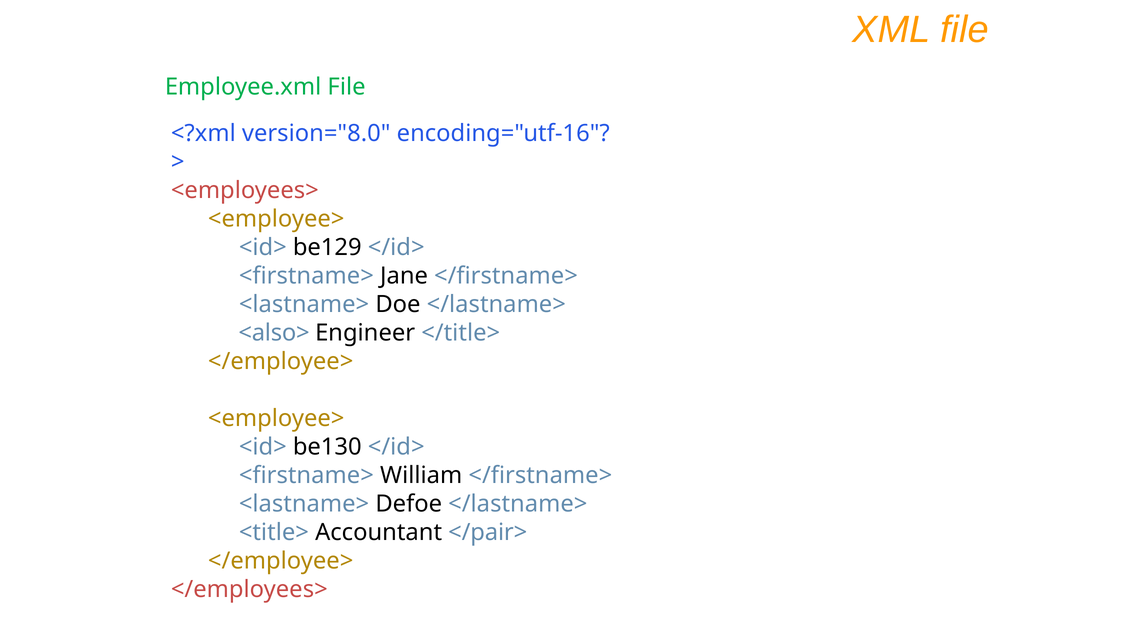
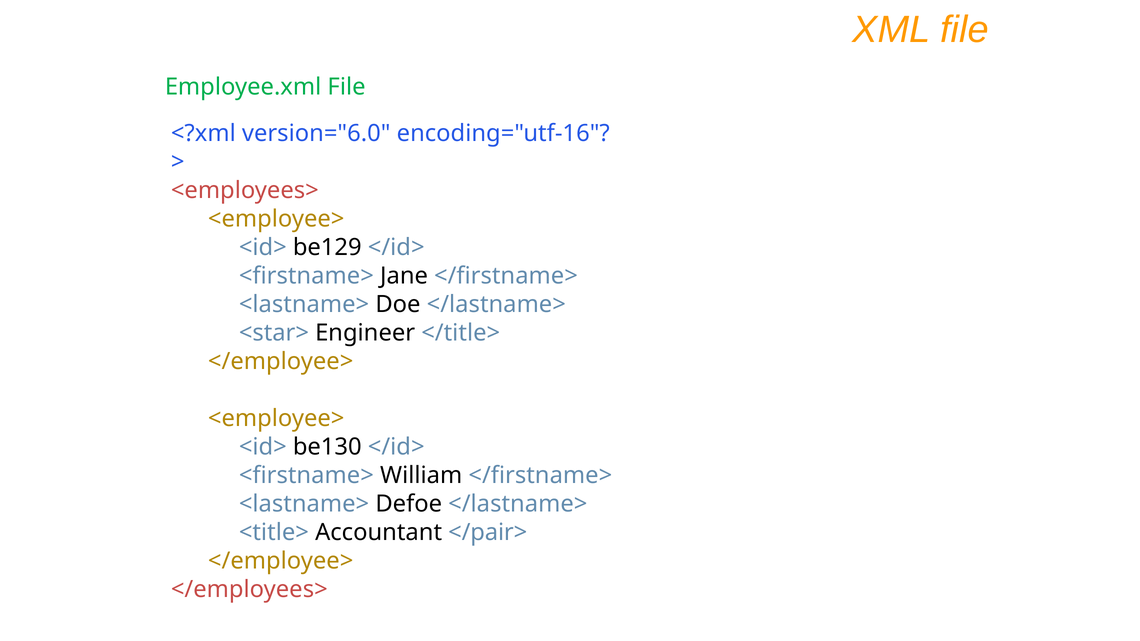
version="8.0: version="8.0 -> version="6.0 (316, 134)
<also>: <also> -> <star> (274, 333)
